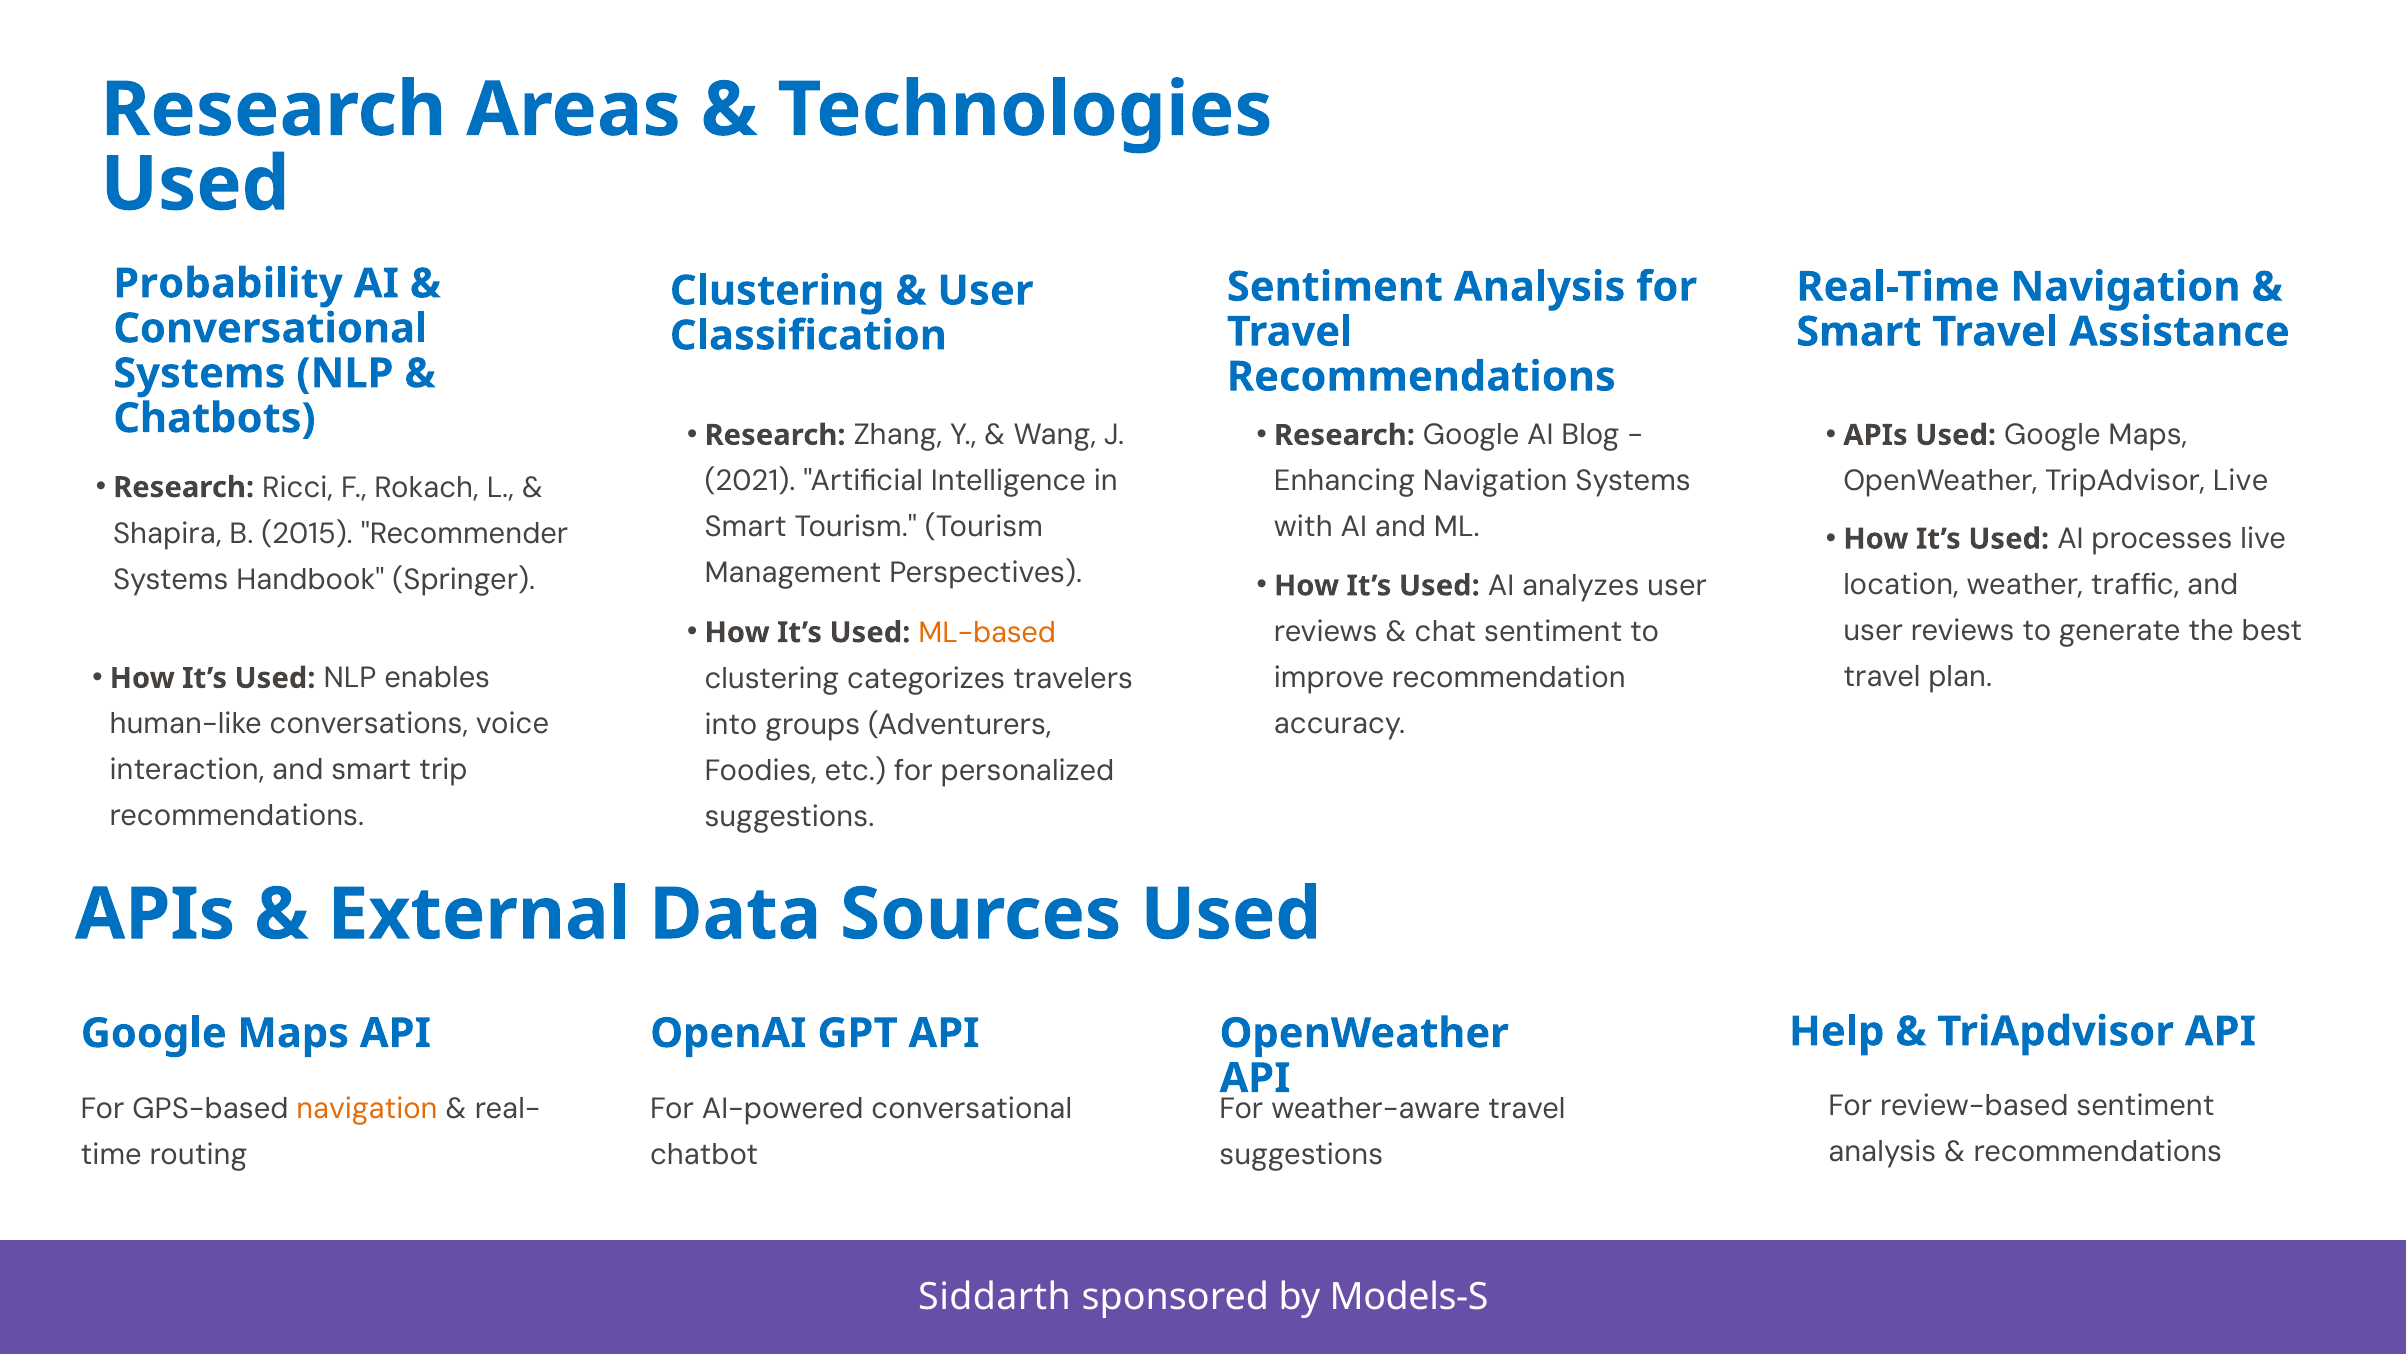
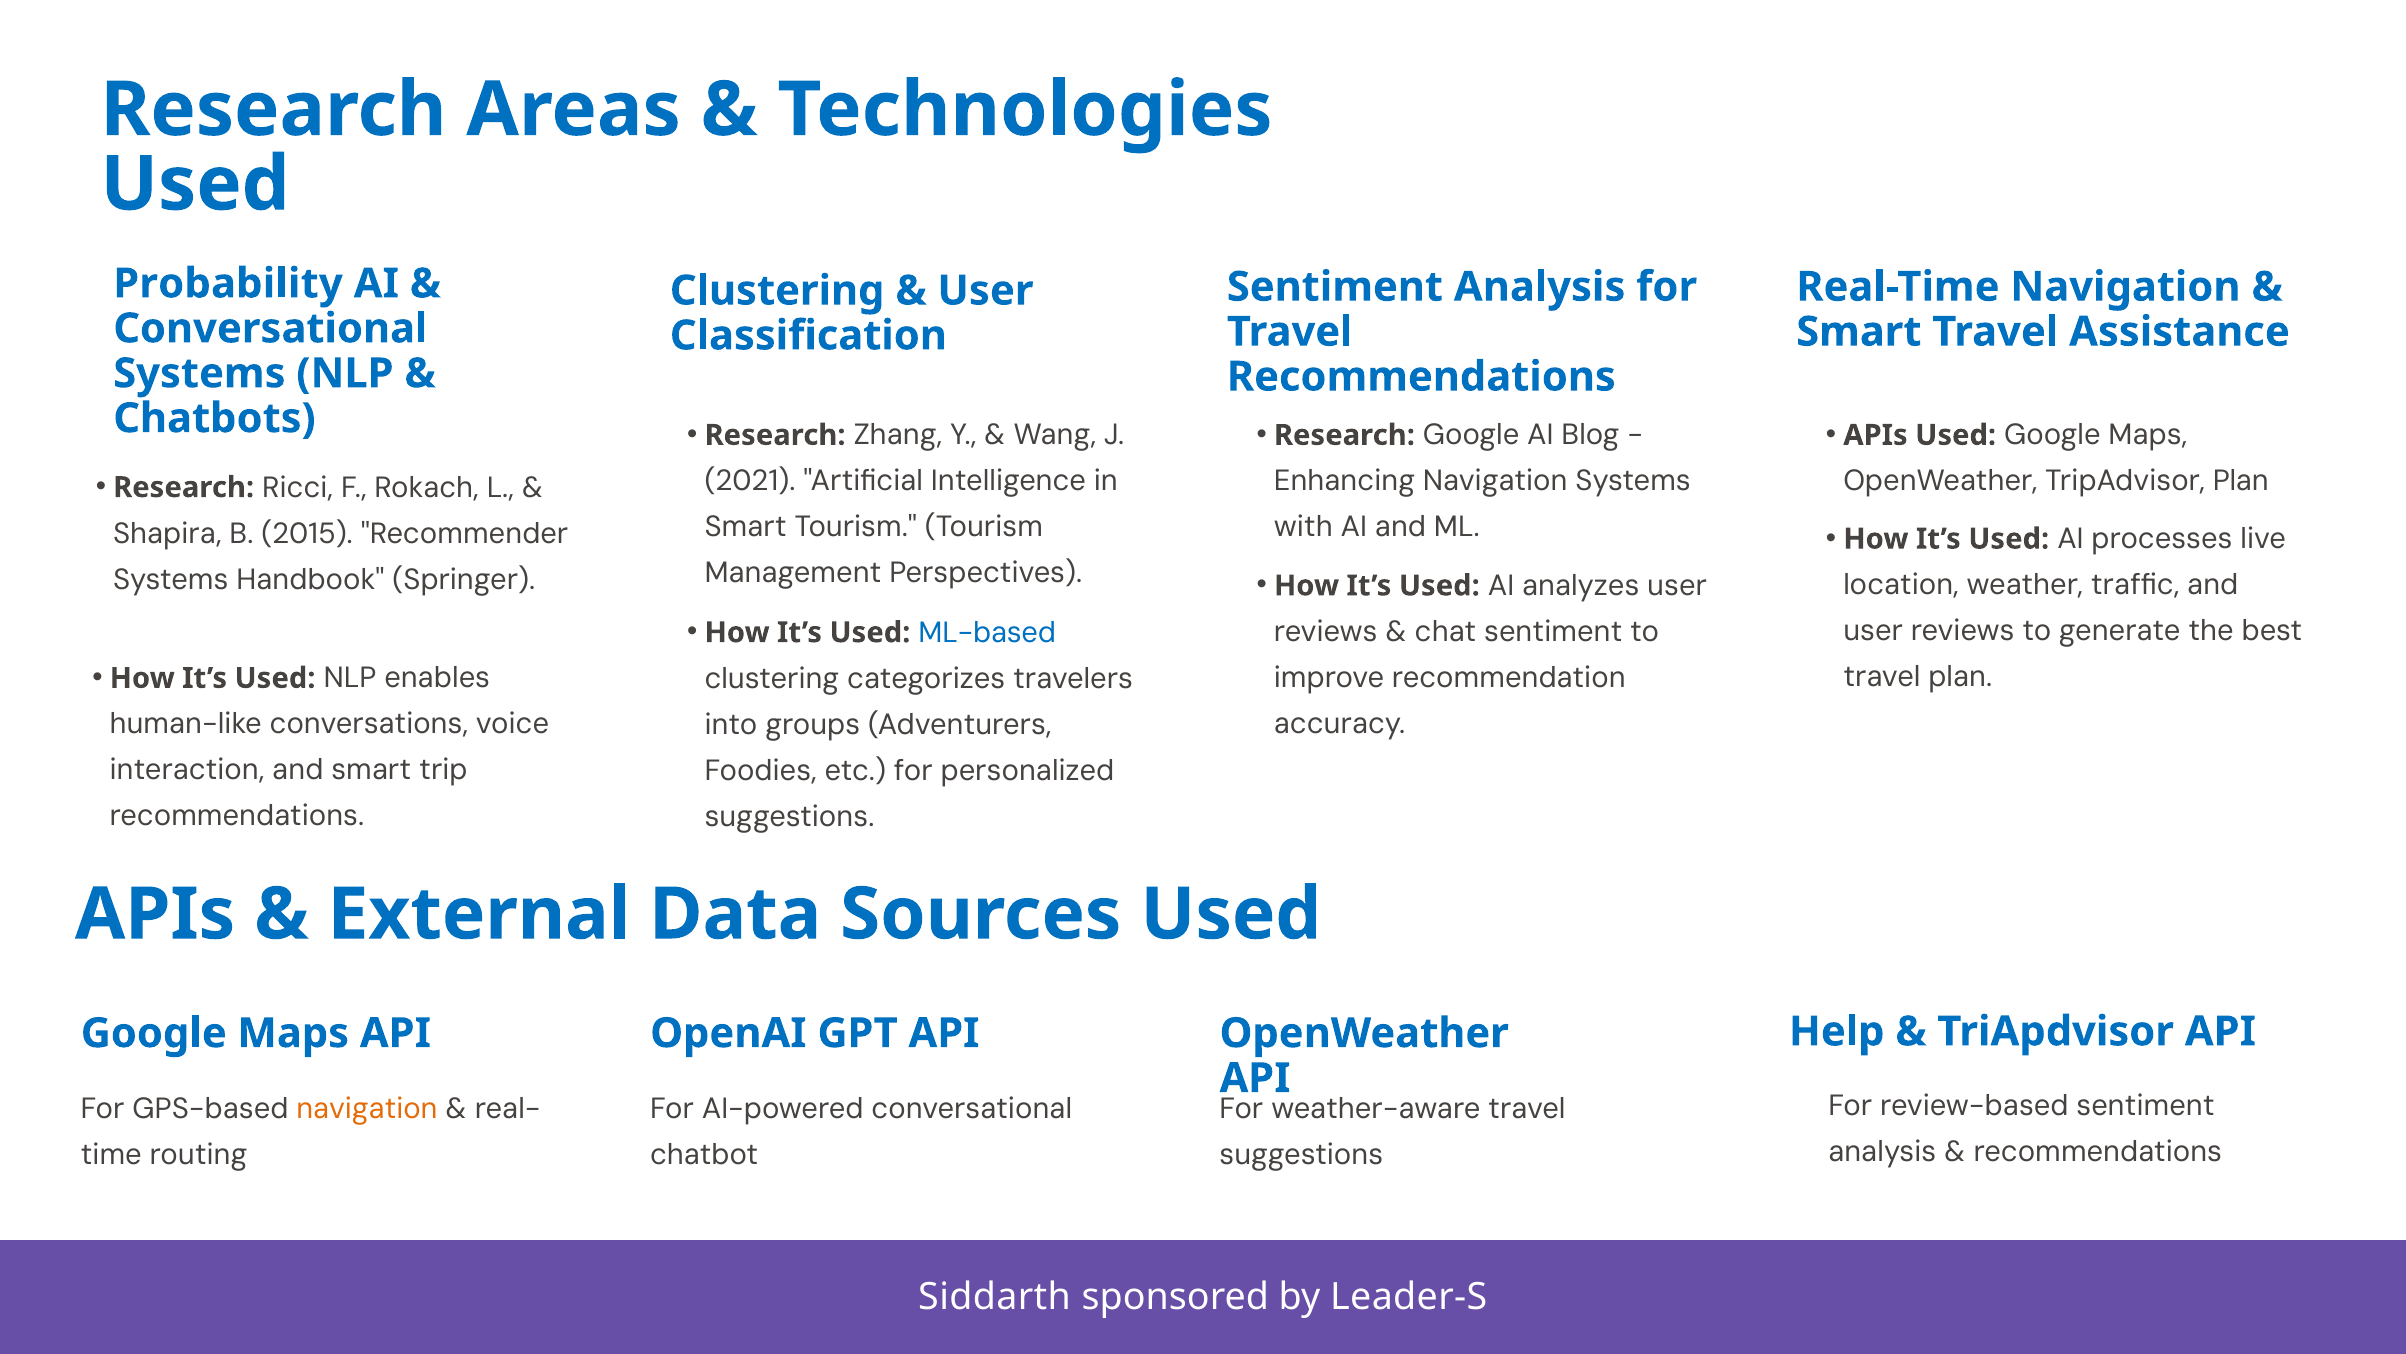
TripAdvisor Live: Live -> Plan (2241, 481)
ML-based colour: orange -> blue (987, 632)
Models-S: Models-S -> Leader-S (1409, 1297)
